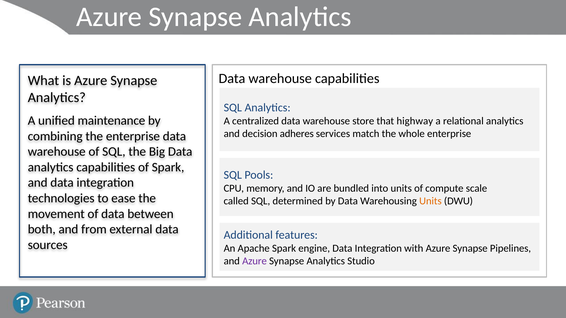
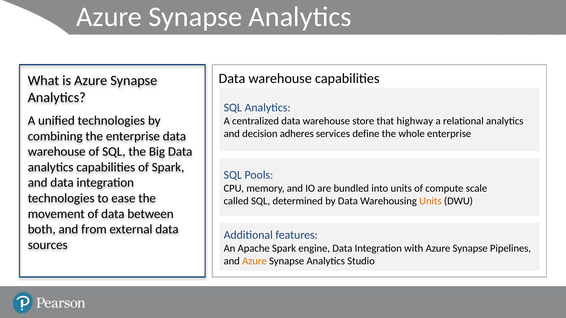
unified maintenance: maintenance -> technologies (111, 121)
match: match -> define (366, 134)
Azure colour: purple -> orange (254, 261)
